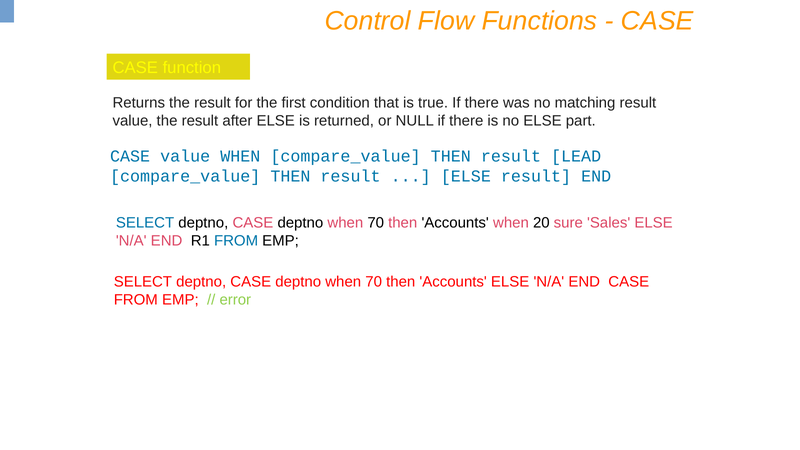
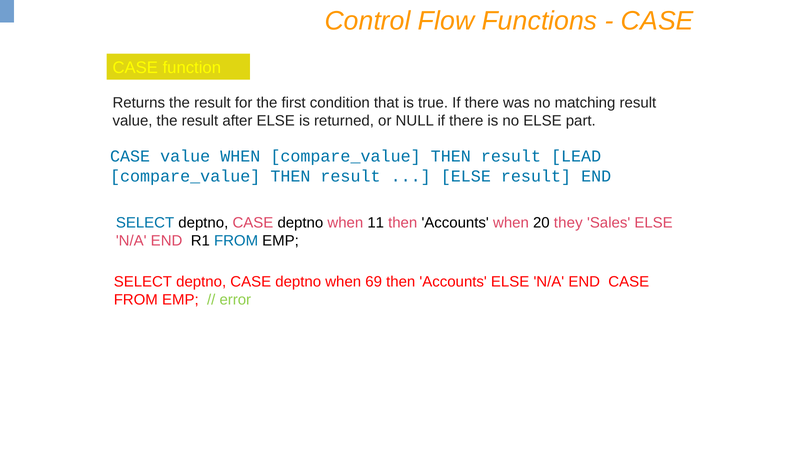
70: 70 -> 11 (376, 223)
sure: sure -> they (568, 223)
70: 70 -> 69 (374, 282)
